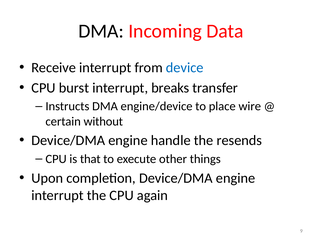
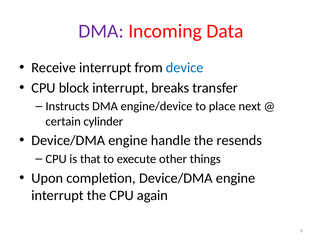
DMA colour: black -> purple (101, 31)
burst: burst -> block (74, 88)
wire: wire -> next (250, 106)
without: without -> cylinder (103, 121)
